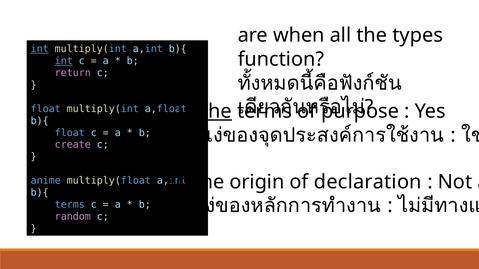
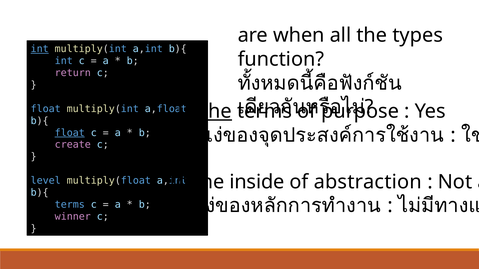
int underline: present -> none (64, 61)
float underline: none -> present (70, 133)
anime: anime -> level (46, 181)
origin: origin -> inside (257, 182)
declaration: declaration -> abstraction (368, 182)
random: random -> winner (73, 217)
